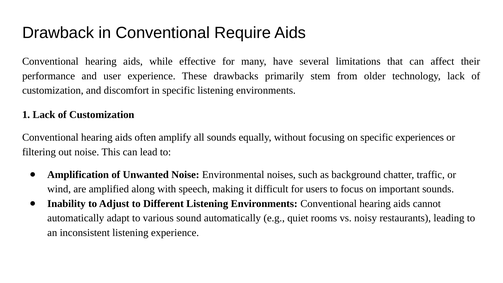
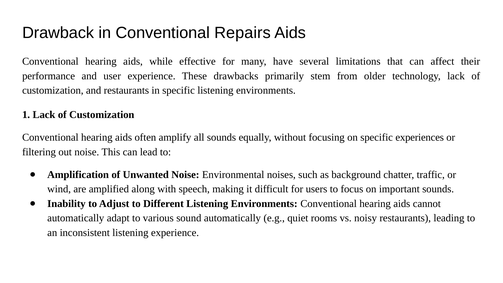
Require: Require -> Repairs (242, 33)
and discomfort: discomfort -> restaurants (126, 90)
